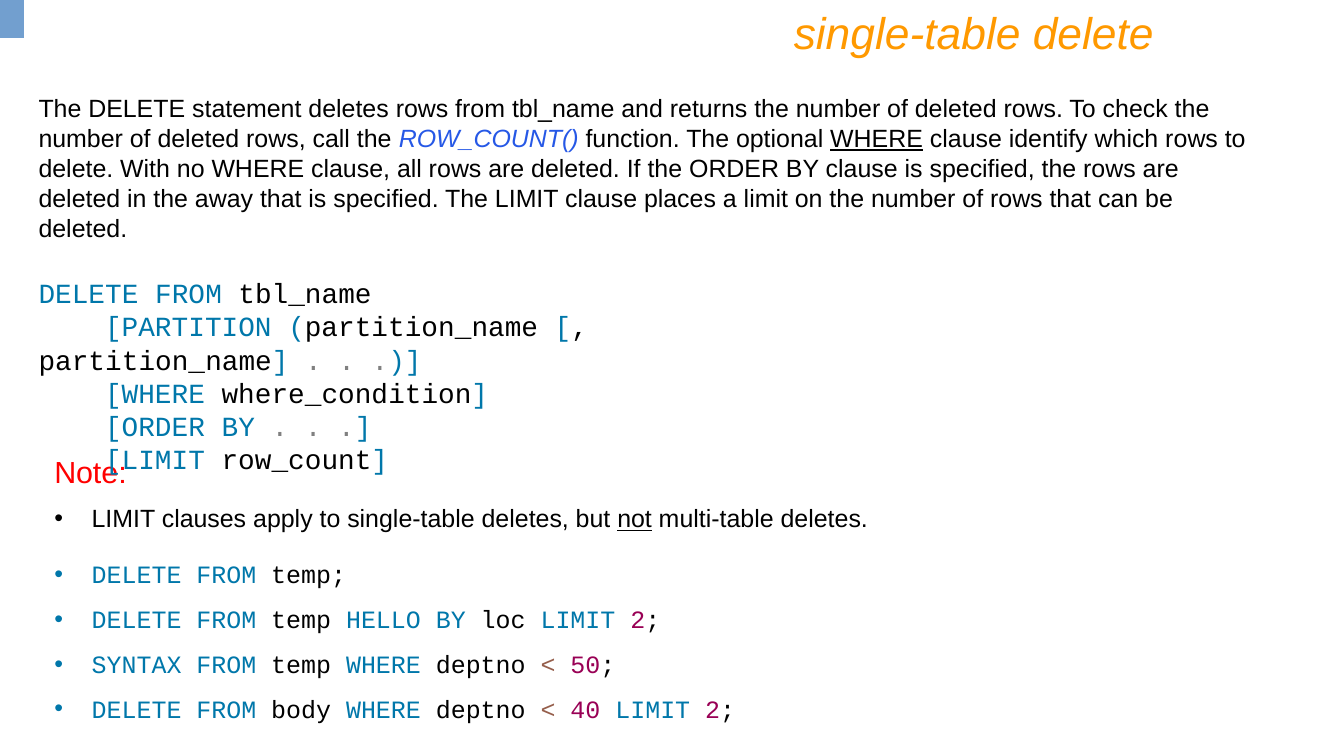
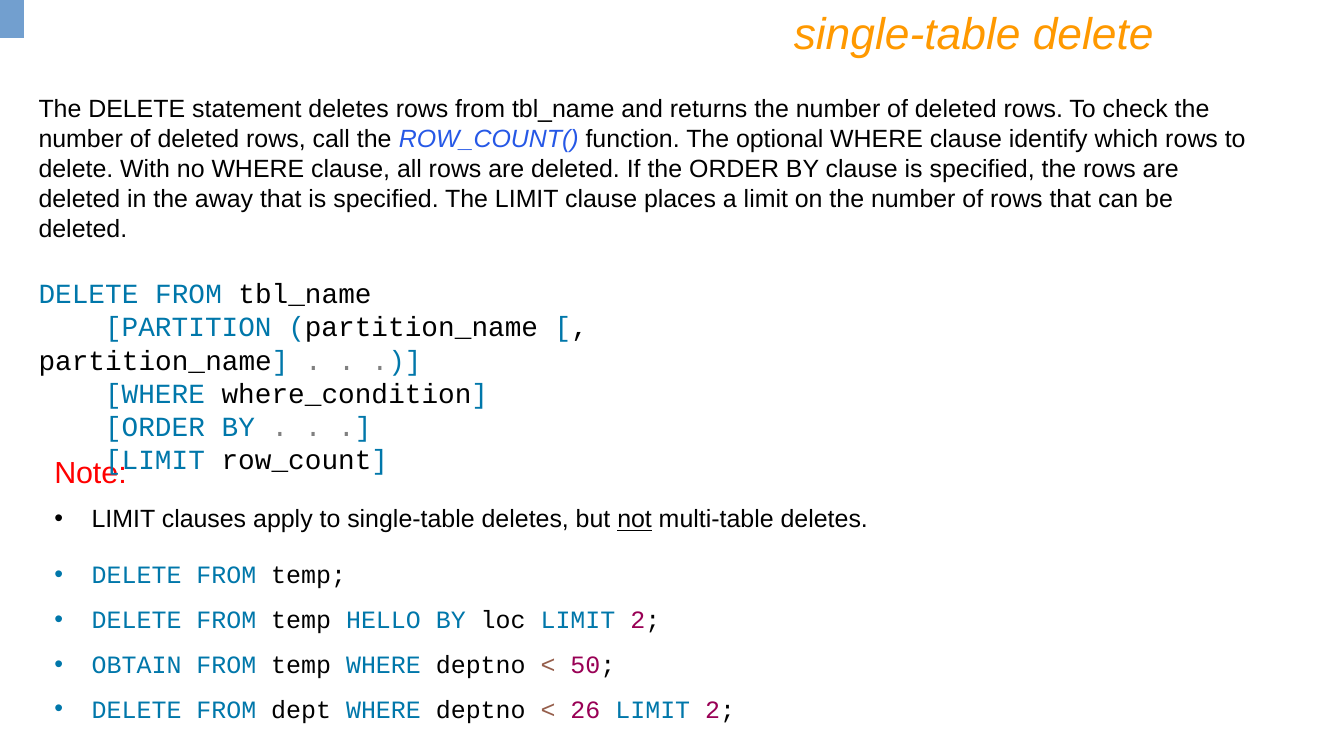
WHERE underline: present -> none (877, 140)
SYNTAX: SYNTAX -> OBTAIN (137, 665)
body: body -> dept (301, 710)
40: 40 -> 26 (585, 710)
